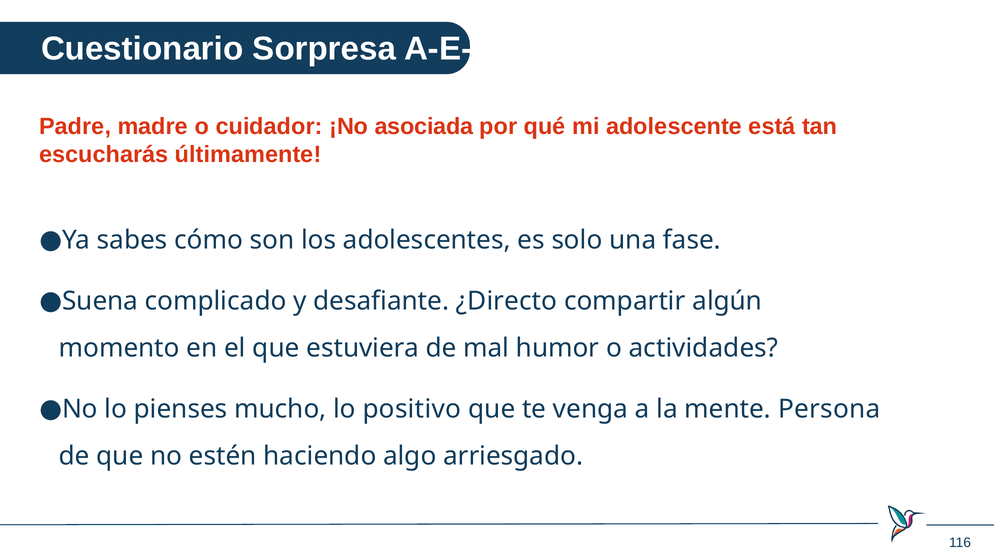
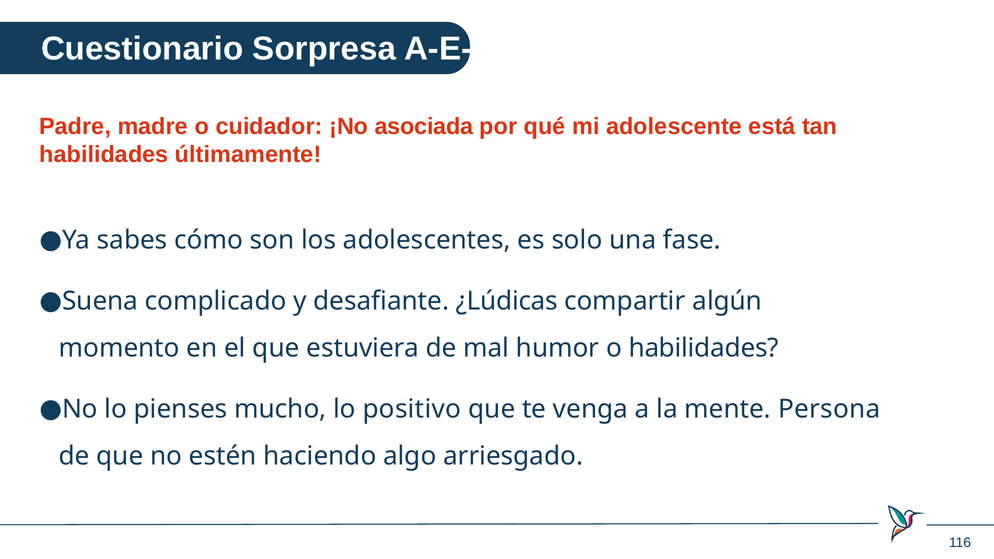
escucharás: escucharás -> habilidades (104, 155)
¿Directo: ¿Directo -> ¿Lúdicas (507, 301)
o actividades: actividades -> habilidades (704, 348)
